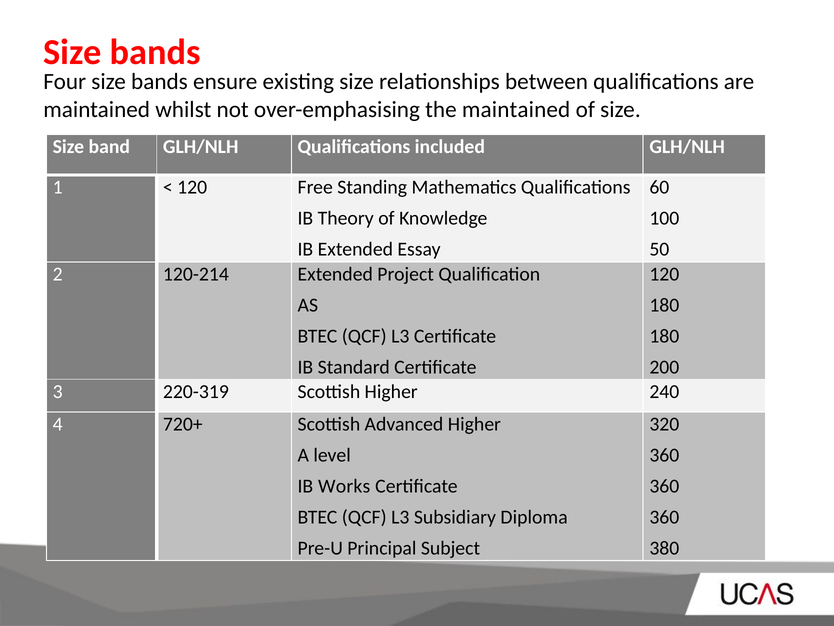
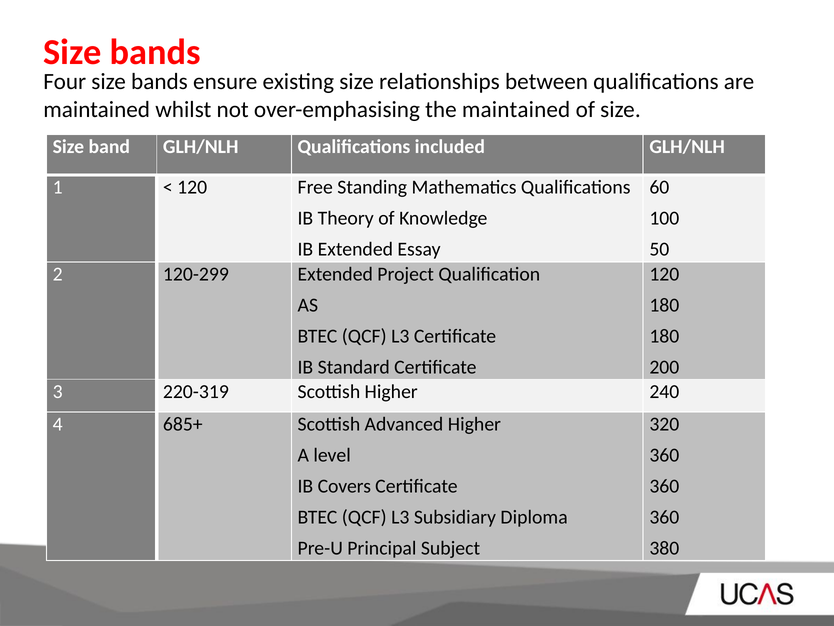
120-214: 120-214 -> 120-299 (196, 274)
720+: 720+ -> 685+ (183, 424)
Works: Works -> Covers (344, 486)
